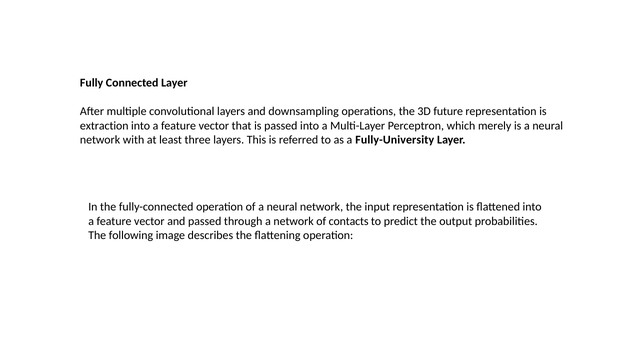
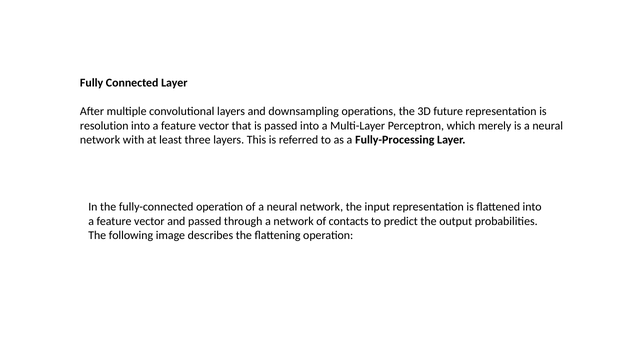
extraction: extraction -> resolution (104, 126)
Fully-University: Fully-University -> Fully-Processing (395, 140)
